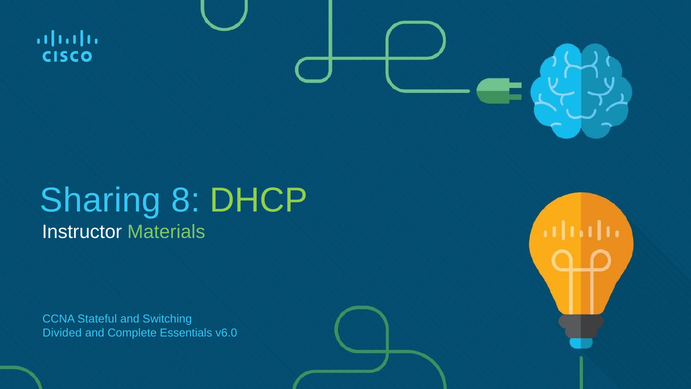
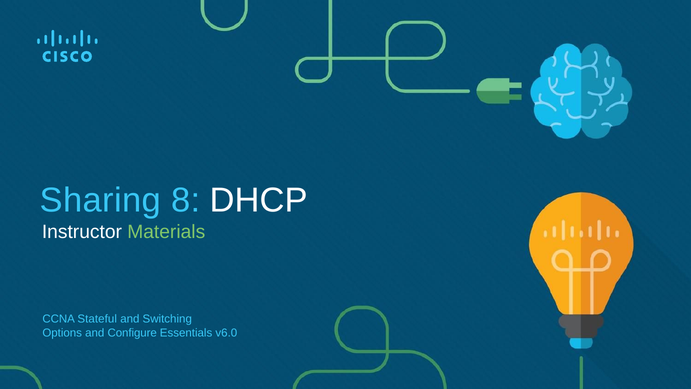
DHCP colour: light green -> white (259, 200)
Divided: Divided -> Options (62, 333)
Complete: Complete -> Configure (132, 333)
